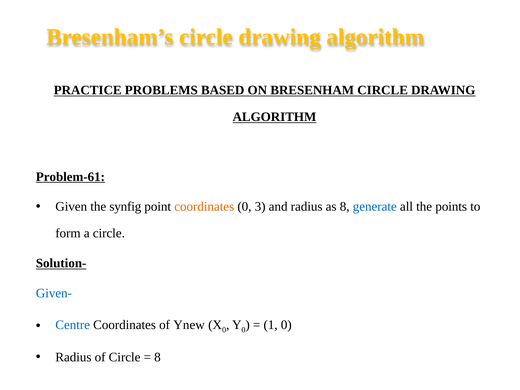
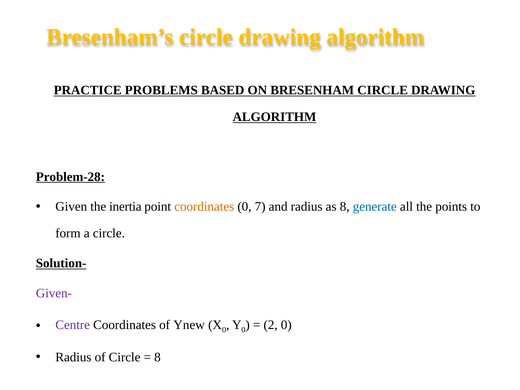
Problem-61: Problem-61 -> Problem-28 (70, 177)
synfig: synfig -> inertia (125, 207)
3: 3 -> 7 (260, 207)
Given- colour: blue -> purple (54, 293)
Centre colour: blue -> purple (73, 325)
1: 1 -> 2 (271, 325)
